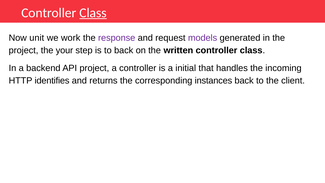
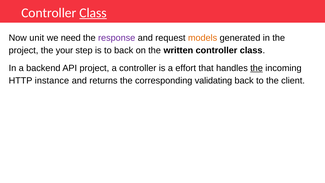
work: work -> need (71, 38)
models colour: purple -> orange (203, 38)
initial: initial -> effort (186, 68)
the underline: none -> present (257, 68)
identifies: identifies -> instance (52, 81)
instances: instances -> validating (213, 81)
